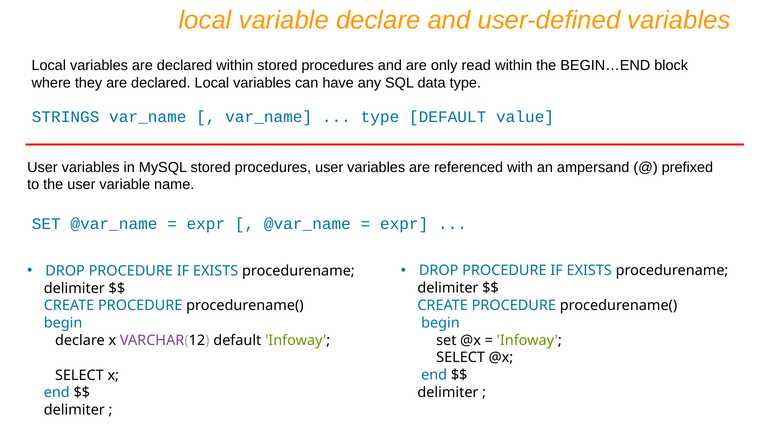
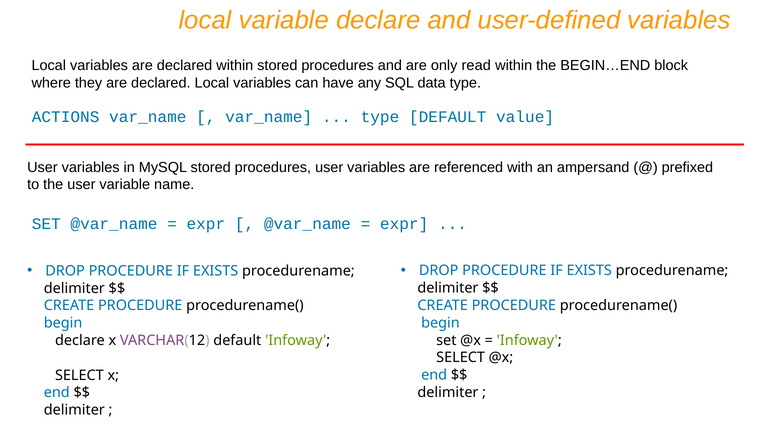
STRINGS: STRINGS -> ACTIONS (66, 117)
